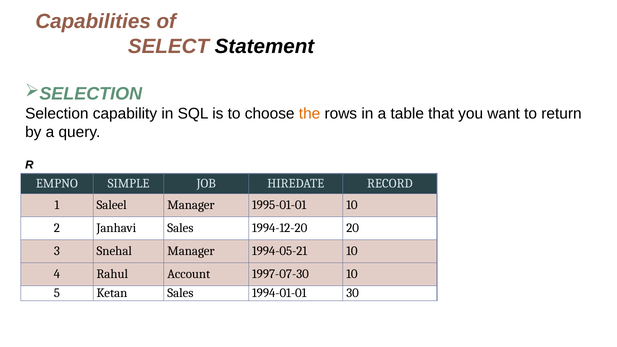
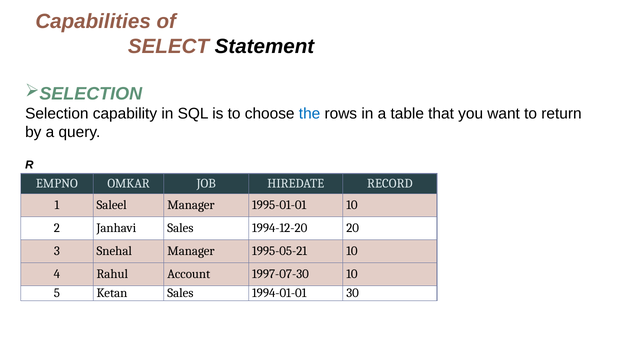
the colour: orange -> blue (310, 114)
SIMPLE: SIMPLE -> OMKAR (129, 184)
1994-05-21: 1994-05-21 -> 1995-05-21 (280, 251)
